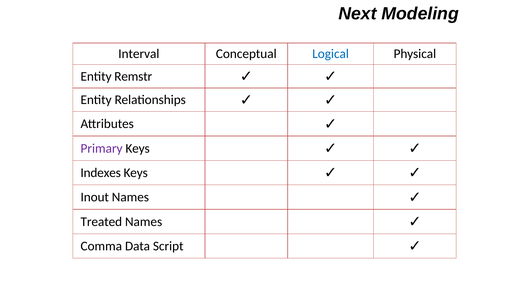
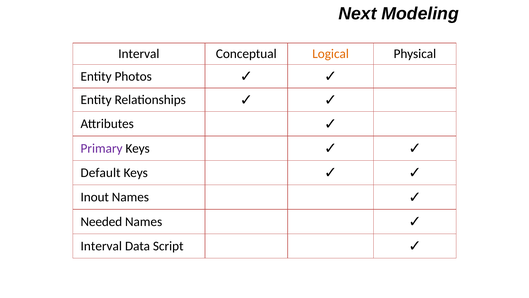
Logical colour: blue -> orange (331, 54)
Remstr: Remstr -> Photos (133, 76)
Indexes: Indexes -> Default (101, 173)
Treated: Treated -> Needed (101, 221)
Comma: Comma -> Interval (101, 246)
